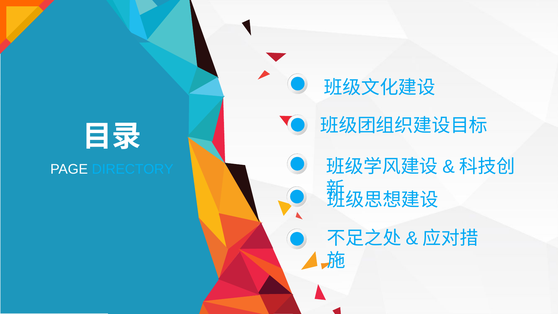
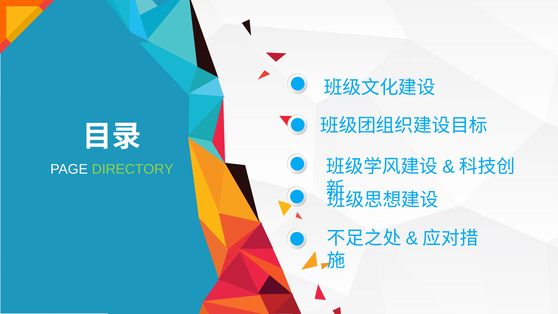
DIRECTORY colour: light blue -> light green (133, 169)
